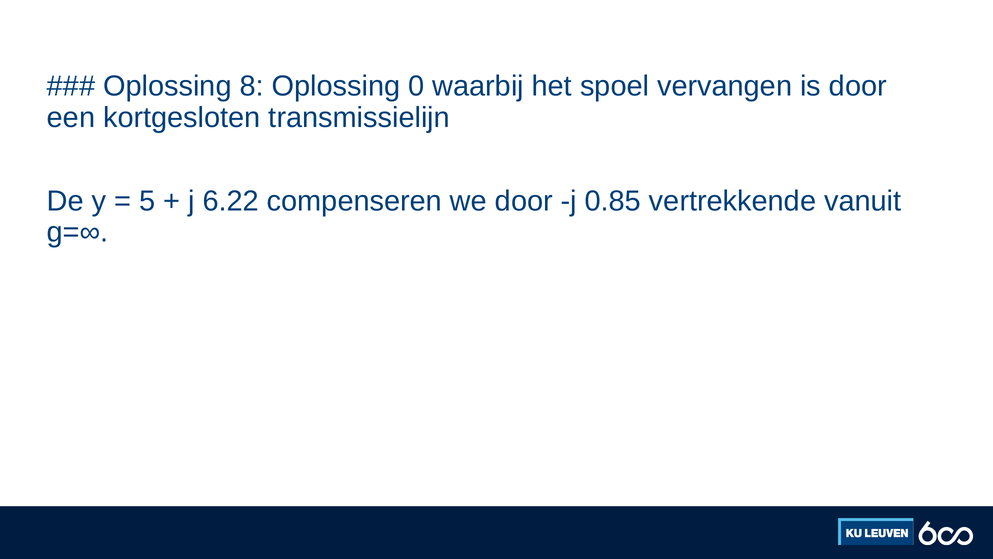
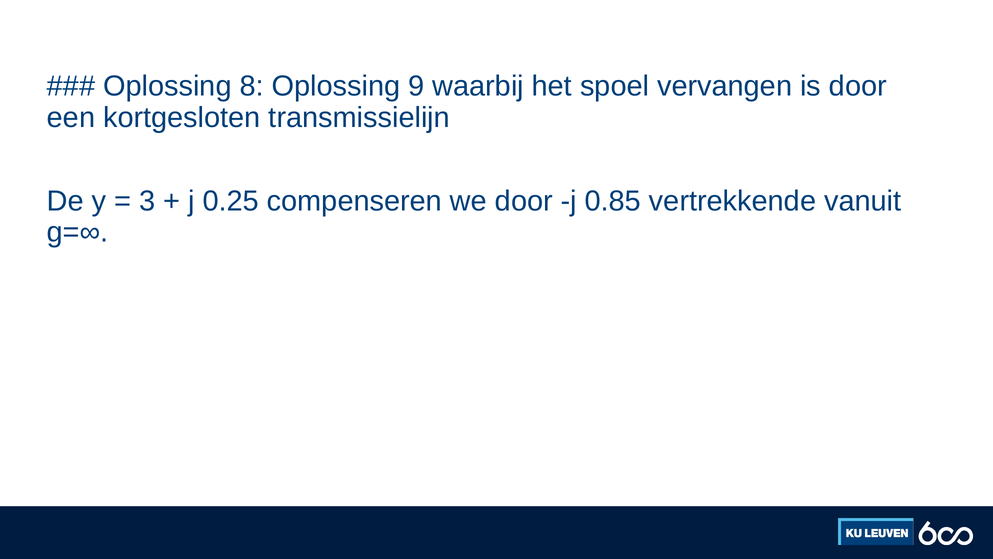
0: 0 -> 9 (416, 86)
5: 5 -> 3 (147, 201)
6.22: 6.22 -> 0.25 (231, 201)
